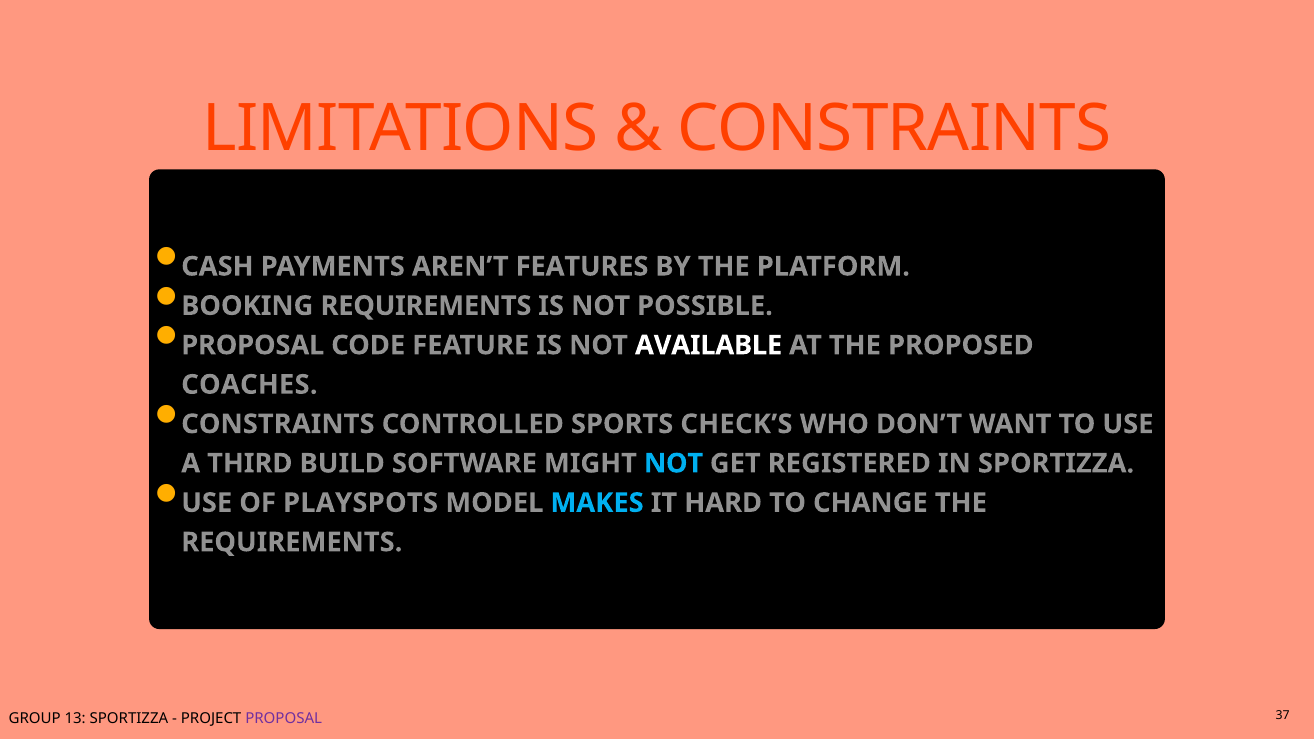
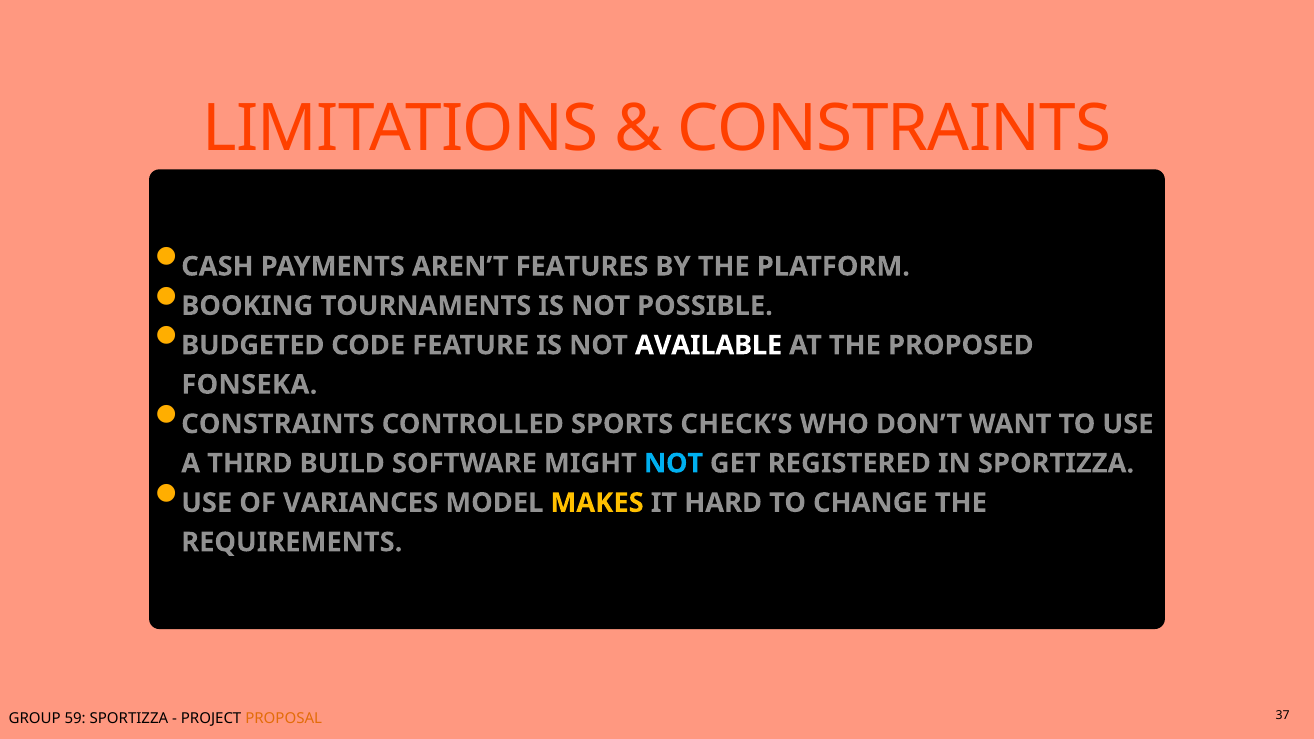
BOOKING REQUIREMENTS: REQUIREMENTS -> TOURNAMENTS (426, 306)
PROPOSAL: PROPOSAL -> BUDGETED (253, 345)
COACHES: COACHES -> FONSEKA (249, 385)
PLAYSPOTS: PLAYSPOTS -> VARIANCES (361, 503)
MAKES colour: light blue -> yellow (597, 503)
13: 13 -> 59 (75, 719)
PROPOSAL colour: purple -> orange (284, 719)
